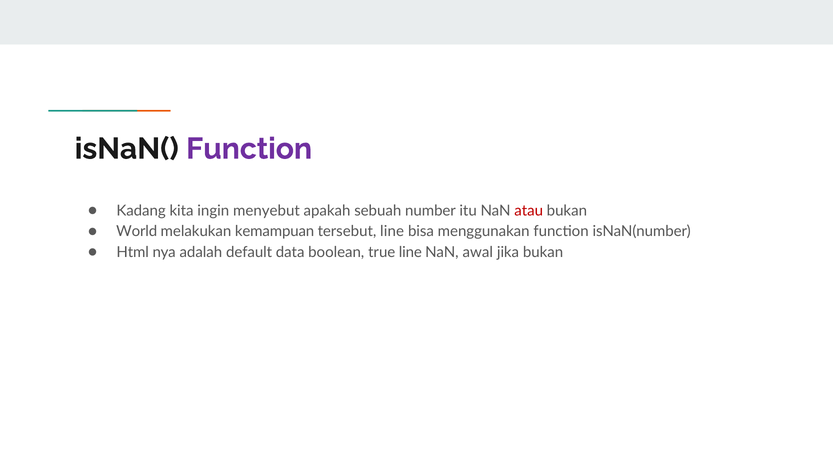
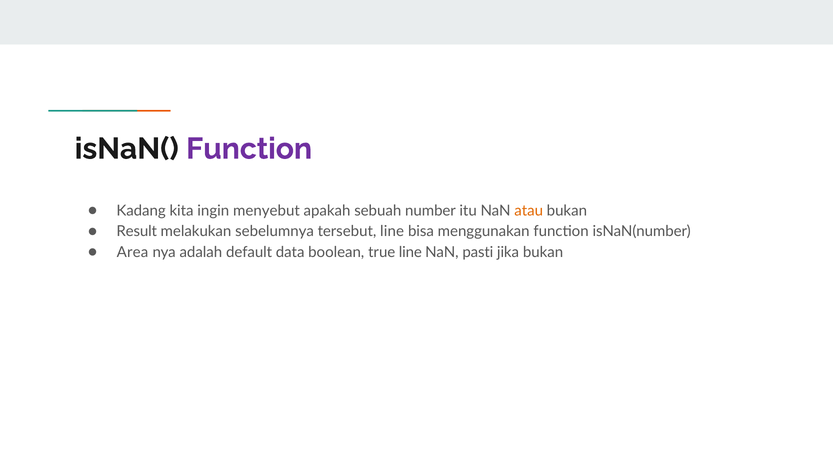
atau colour: red -> orange (529, 210)
World: World -> Result (137, 231)
kemampuan: kemampuan -> sebelumnya (275, 231)
Html: Html -> Area (132, 252)
awal: awal -> pasti (478, 252)
